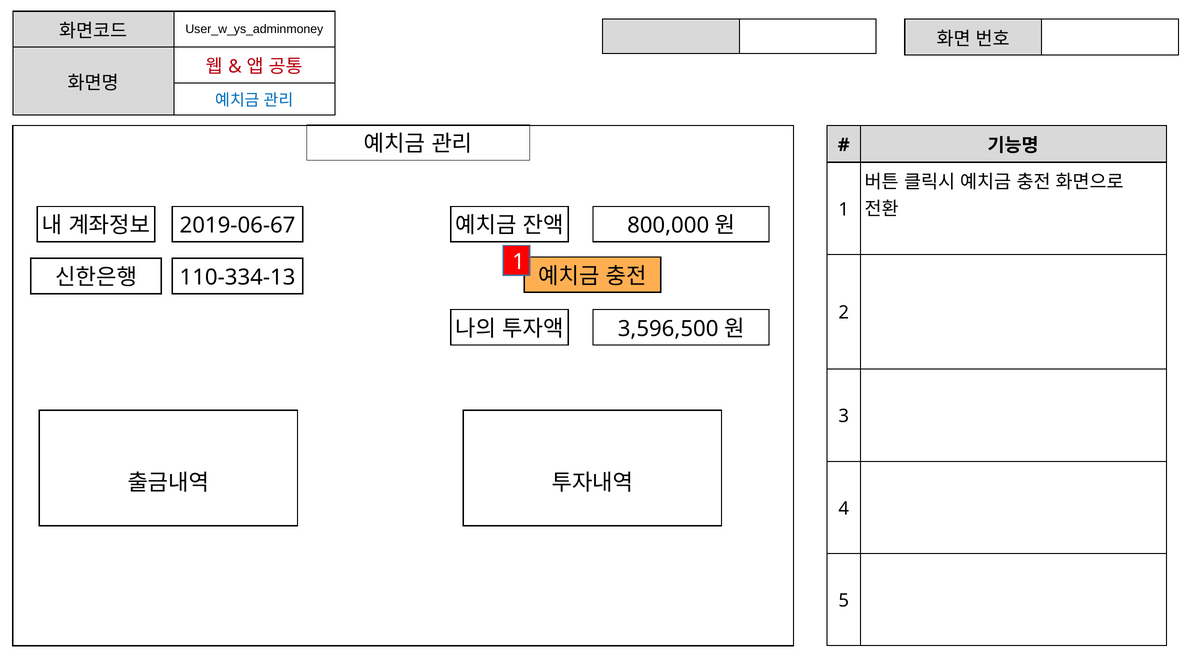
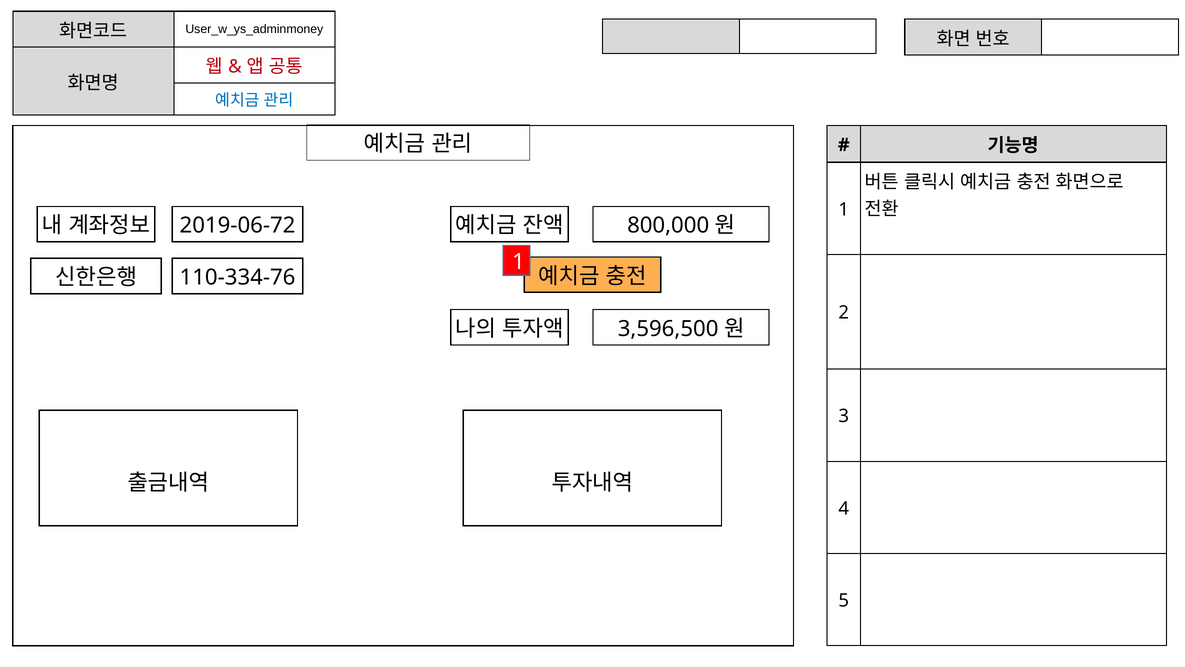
2019-06-67: 2019-06-67 -> 2019-06-72 (238, 225)
110-334-13: 110-334-13 -> 110-334-76 (238, 277)
